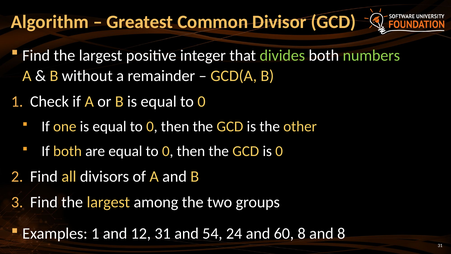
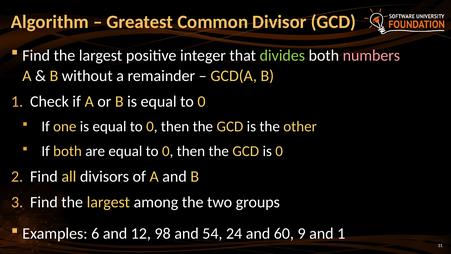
numbers colour: light green -> pink (371, 56)
Examples 1: 1 -> 6 (95, 233)
12 31: 31 -> 98 (163, 233)
60 8: 8 -> 9 (302, 233)
and 8: 8 -> 1 (341, 233)
